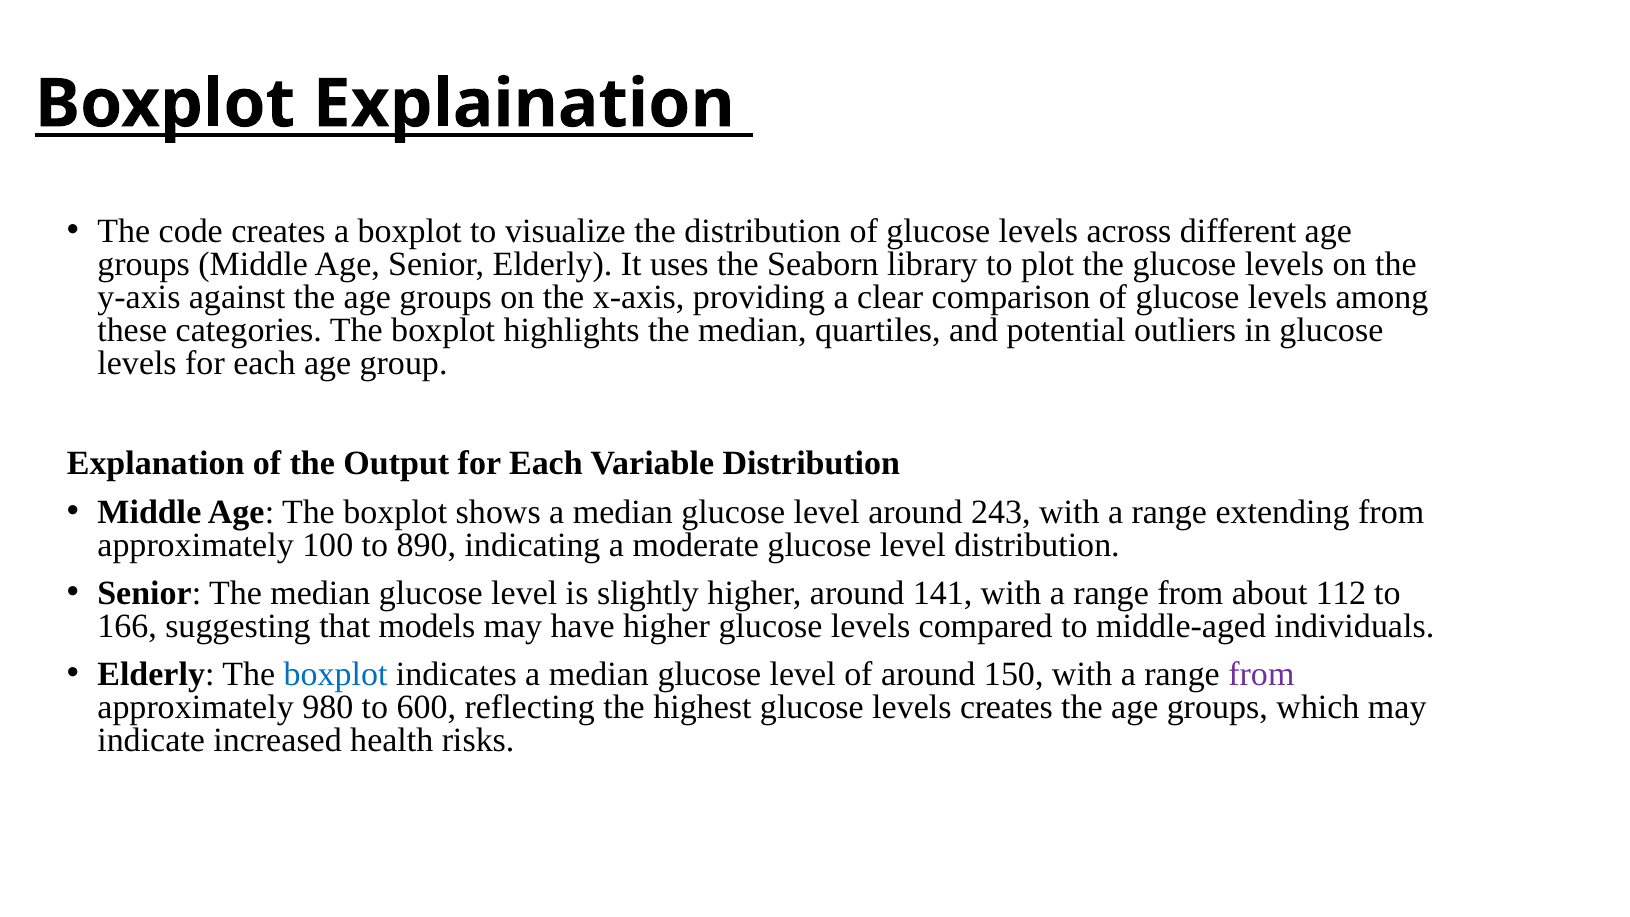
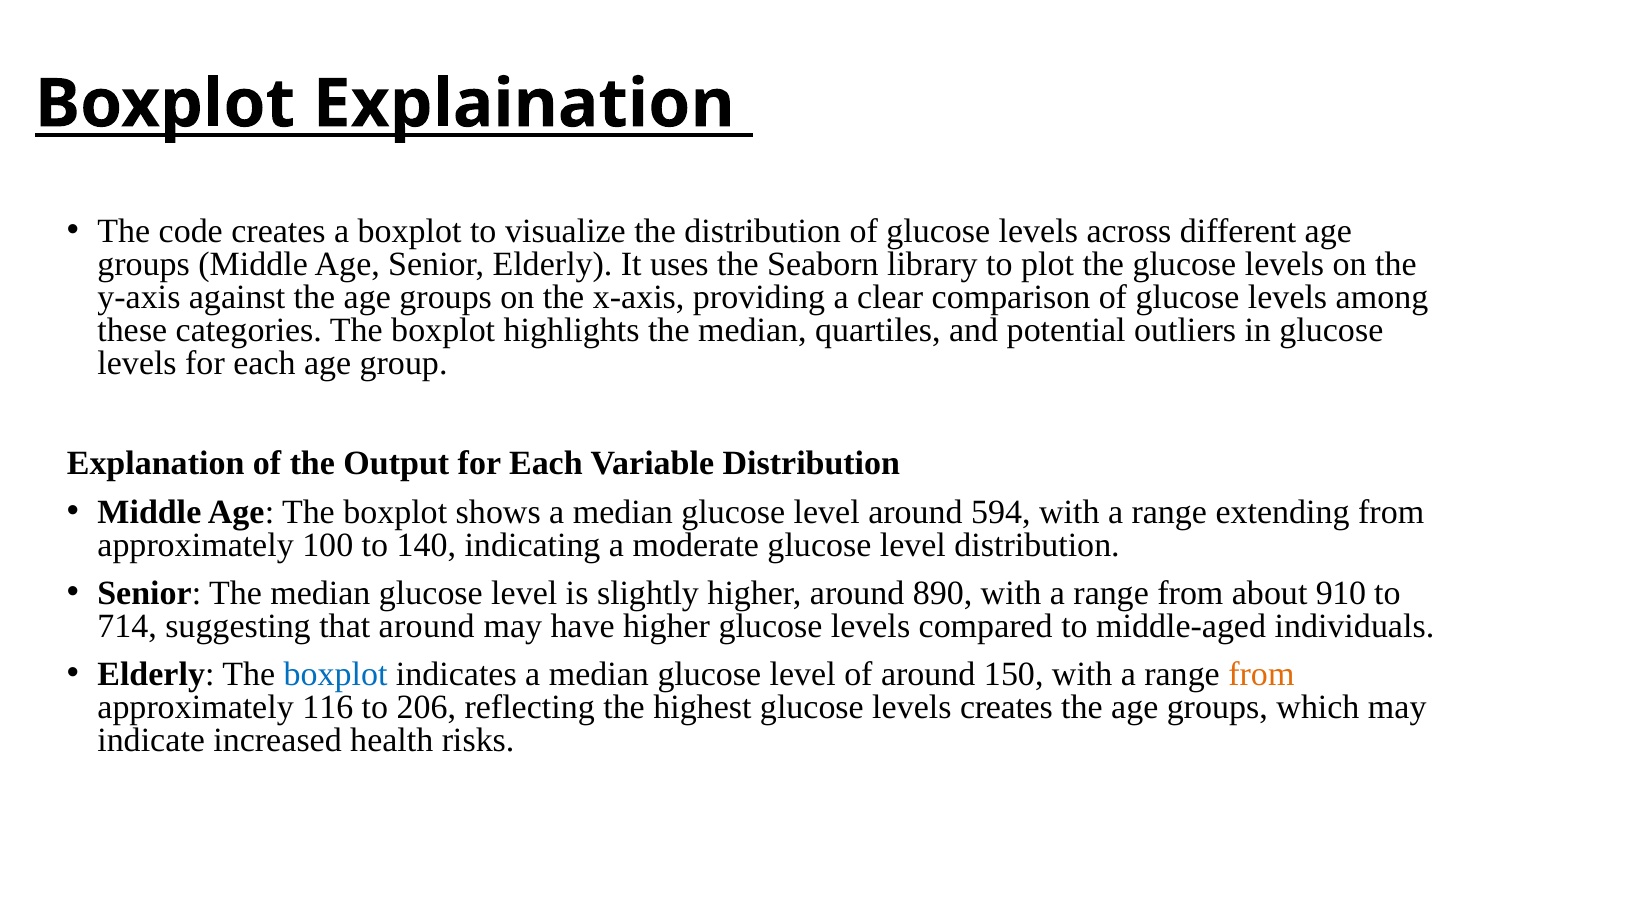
243: 243 -> 594 (1001, 512)
890: 890 -> 140 (426, 545)
141: 141 -> 890 (943, 593)
112: 112 -> 910 (1341, 593)
166: 166 -> 714 (127, 626)
that models: models -> around (427, 626)
from colour: purple -> orange (1261, 674)
980: 980 -> 116 (328, 708)
600: 600 -> 206 (426, 708)
